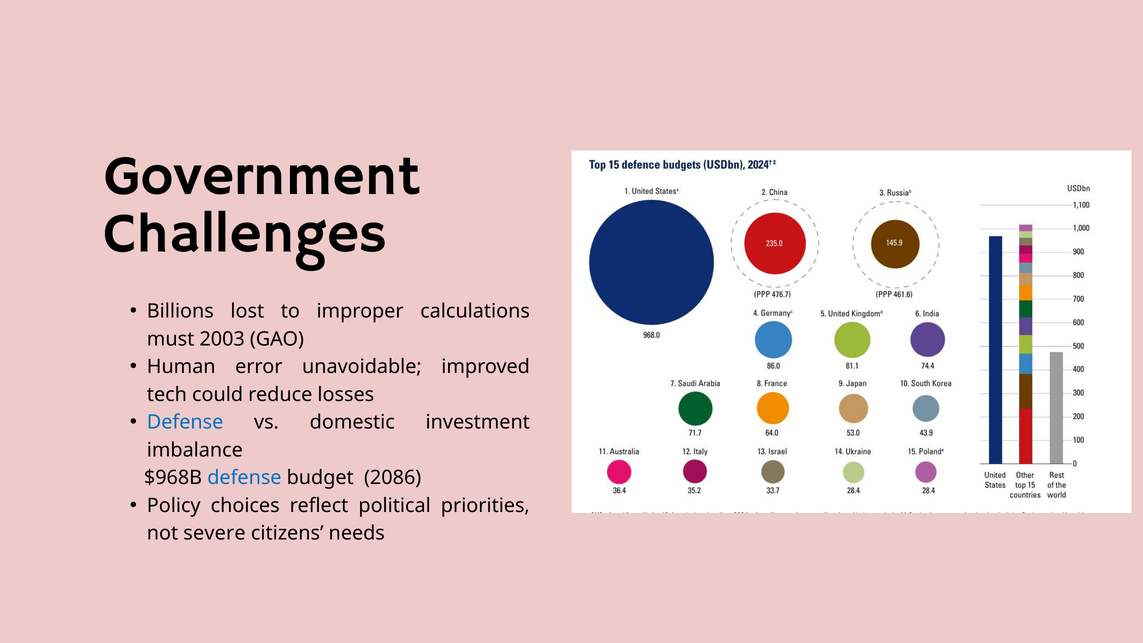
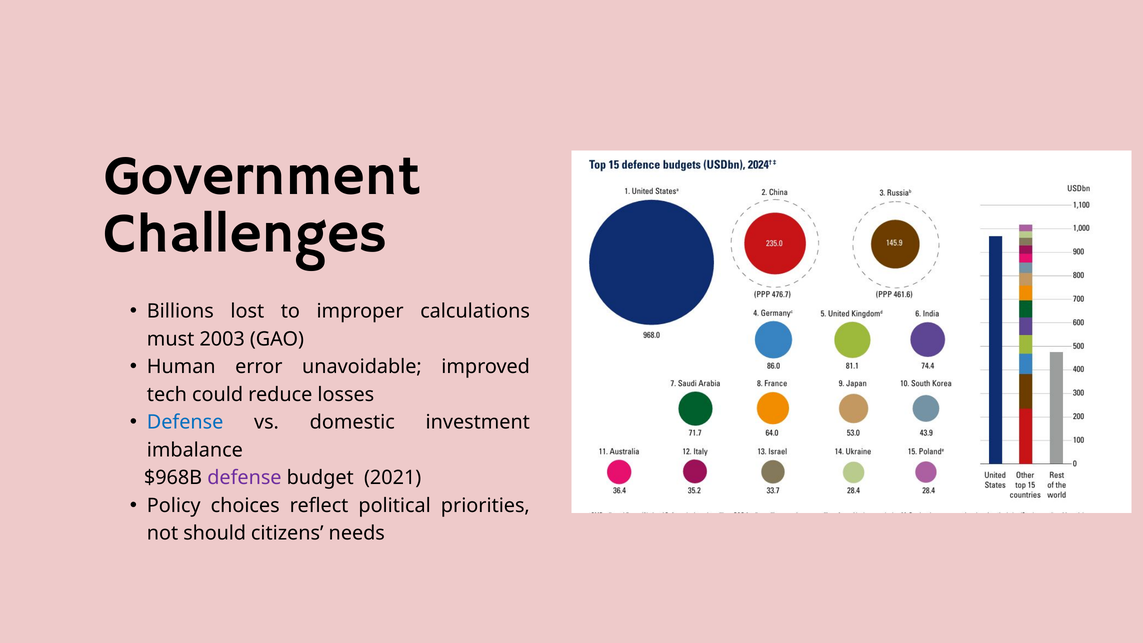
defense colour: blue -> purple (244, 478)
2086: 2086 -> 2021 (393, 478)
severe: severe -> should (215, 533)
